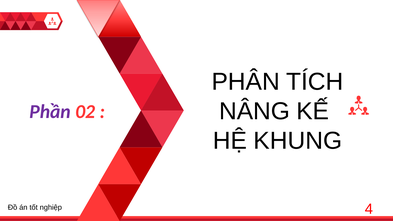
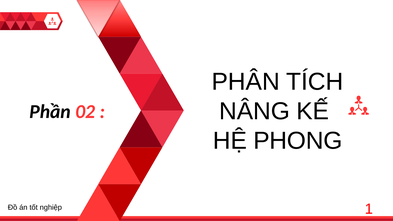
Phần colour: purple -> black (50, 112)
KHUNG: KHUNG -> PHONG (298, 141)
nghiệp 4: 4 -> 1 (369, 209)
